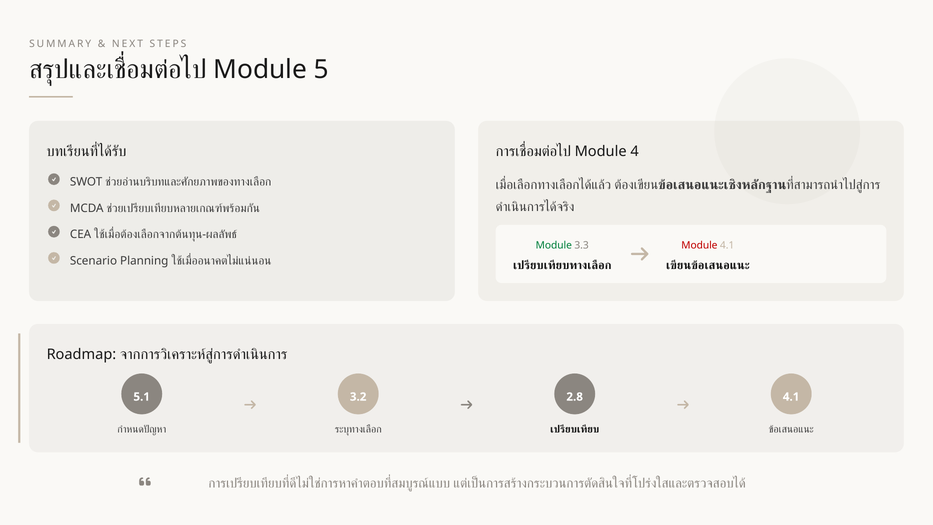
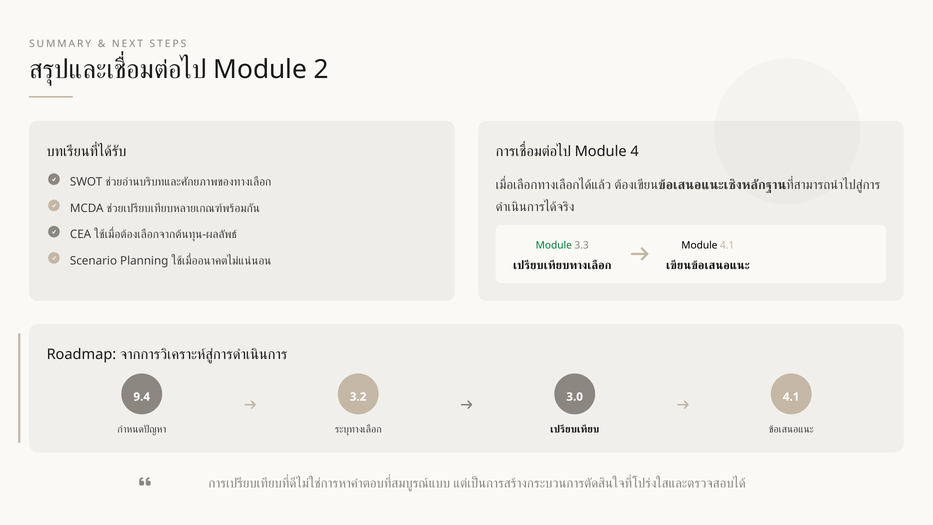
5: 5 -> 2 (321, 70)
Module colour: red -> black (699, 246)
5.1: 5.1 -> 9.4 (142, 397)
2.8: 2.8 -> 3.0 (575, 397)
